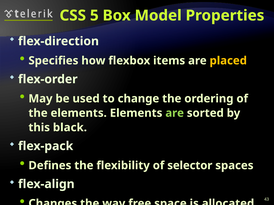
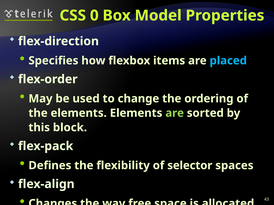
5: 5 -> 0 (94, 16)
placed colour: yellow -> light blue (228, 61)
black: black -> block (70, 128)
